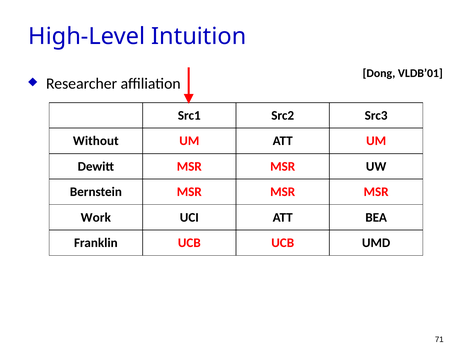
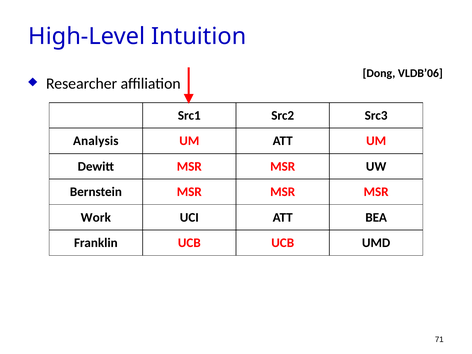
VLDB’01: VLDB’01 -> VLDB’06 (420, 73)
Without: Without -> Analysis (96, 141)
